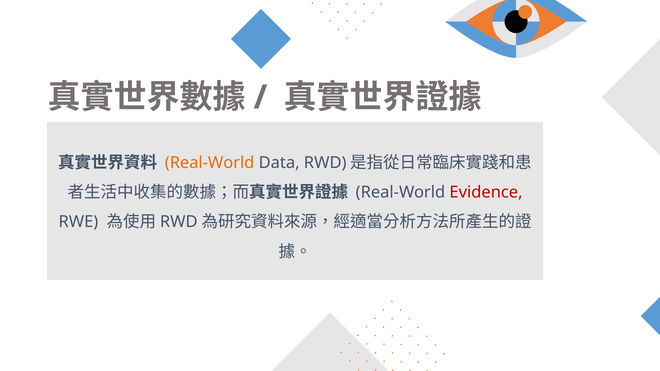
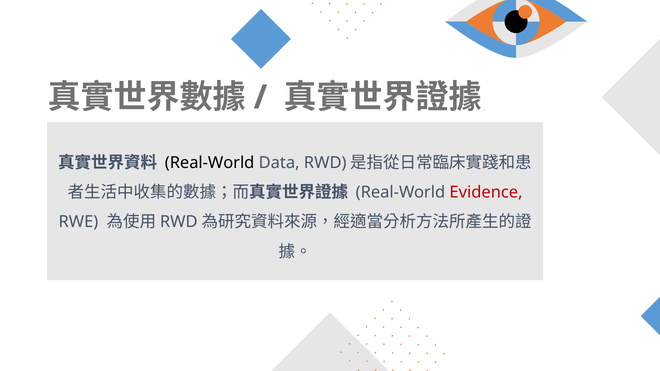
Real-World colour: orange -> black (210, 163)
